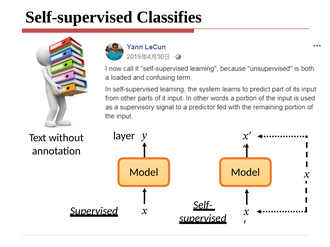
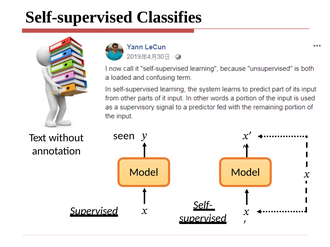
layer: layer -> seen (124, 136)
